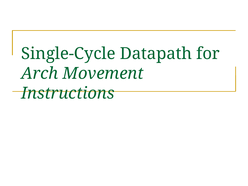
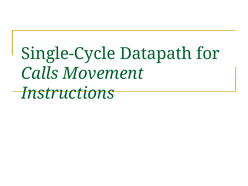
Arch: Arch -> Calls (40, 73)
